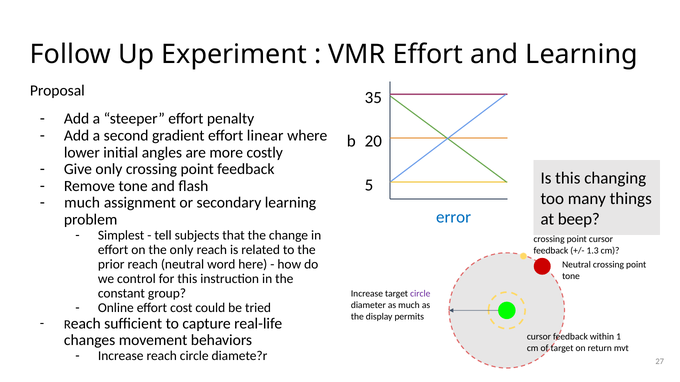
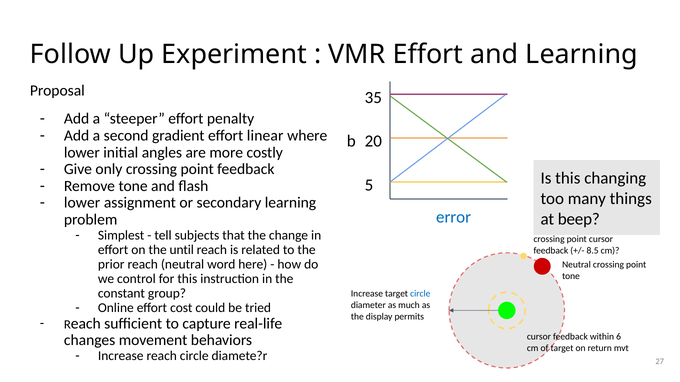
much: much -> lower (82, 203)
the only: only -> until (182, 250)
1.3: 1.3 -> 8.5 (593, 251)
circle colour: purple -> blue (420, 294)
1: 1 -> 6 (619, 337)
